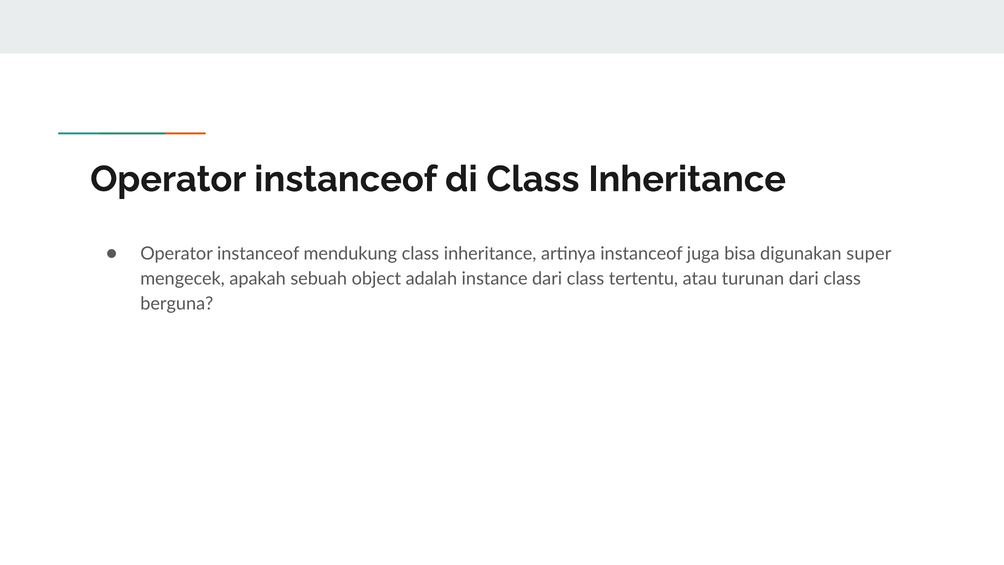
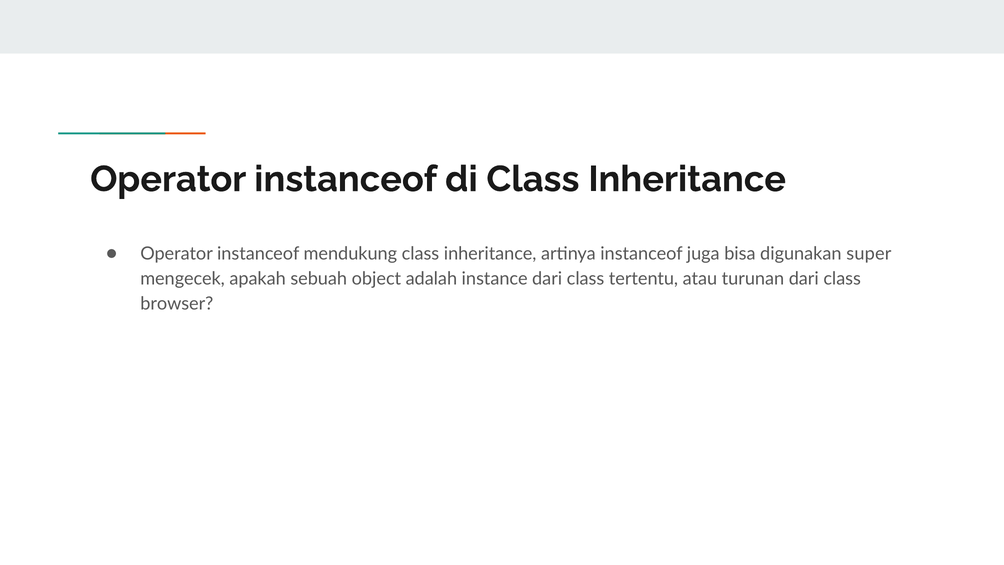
berguna: berguna -> browser (177, 304)
